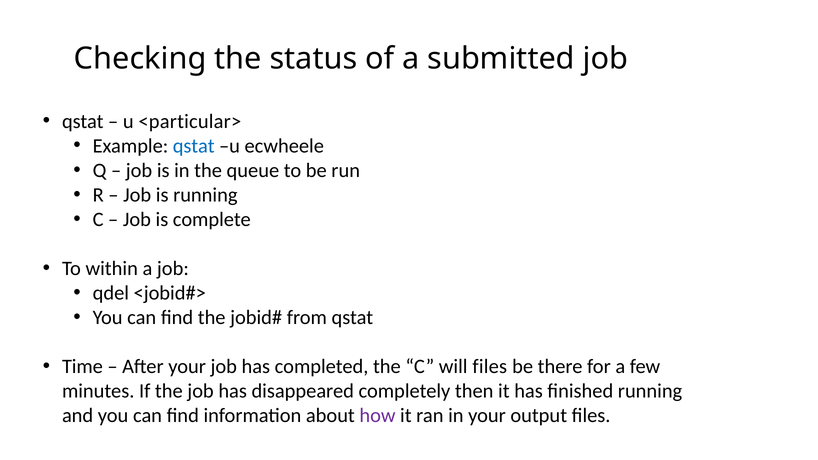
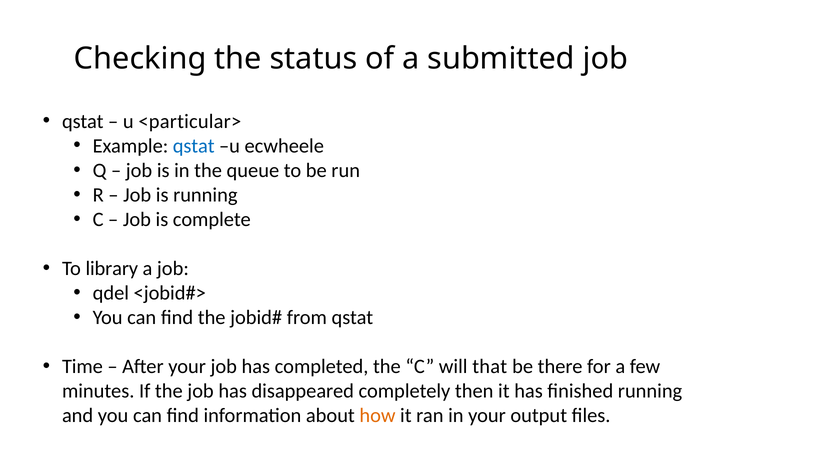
within: within -> library (112, 269)
will files: files -> that (490, 367)
how colour: purple -> orange (377, 416)
